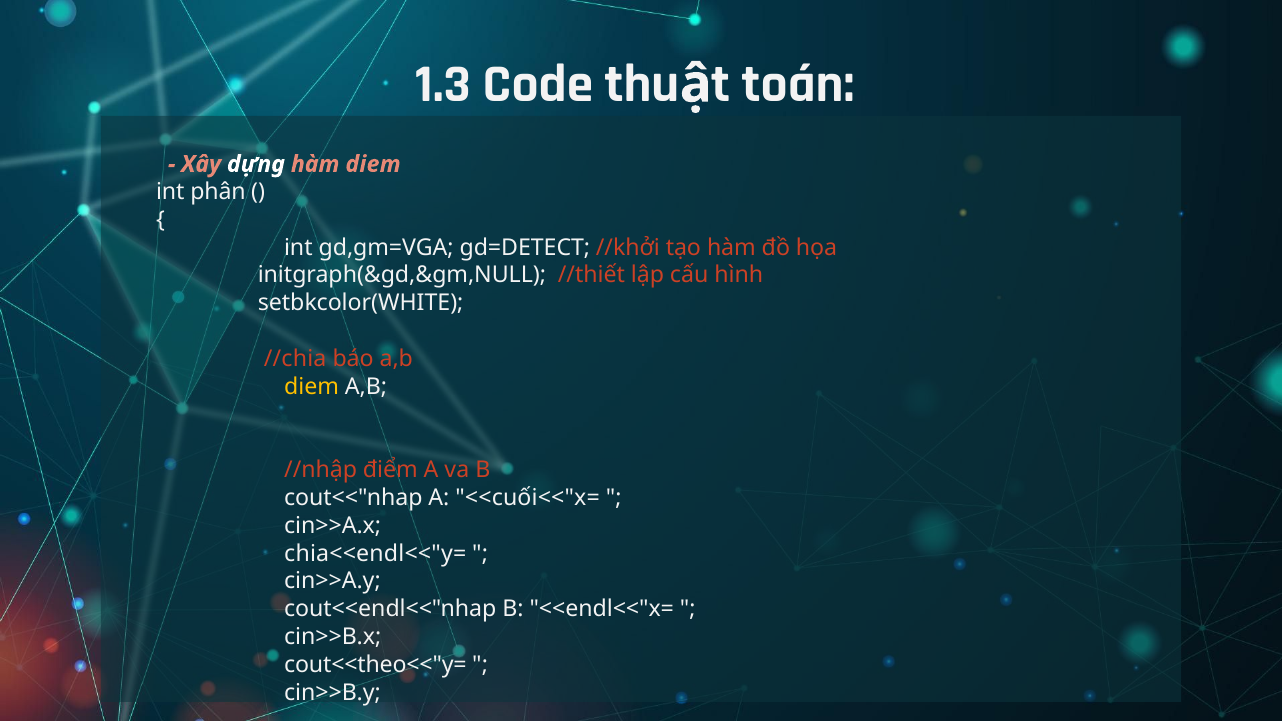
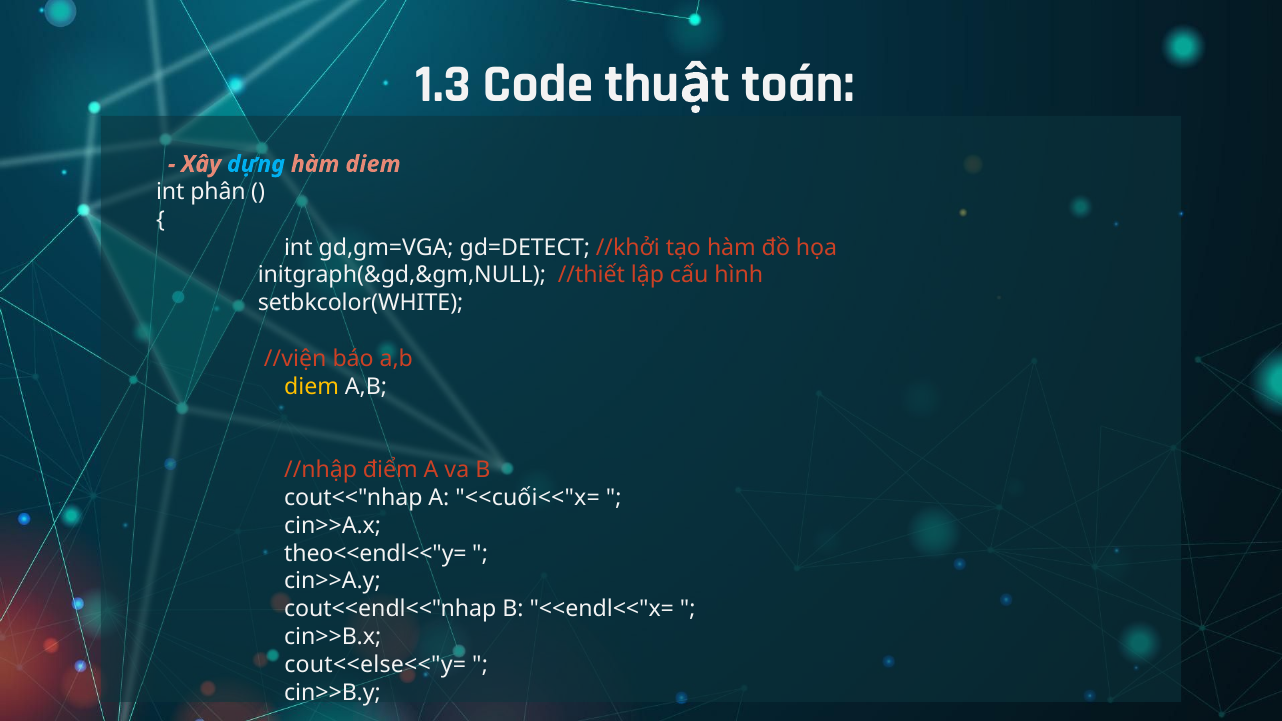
dựng colour: white -> light blue (256, 164)
//chia: //chia -> //viện (295, 359)
chia<<endl<<"y=: chia<<endl<<"y= -> theo<<endl<<"y= (375, 554)
cout<<theo<<"y=: cout<<theo<<"y= -> cout<<else<<"y= (375, 665)
